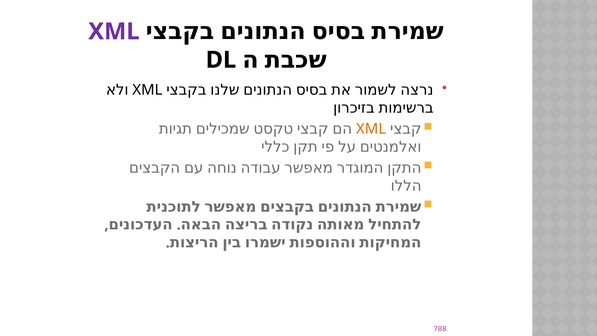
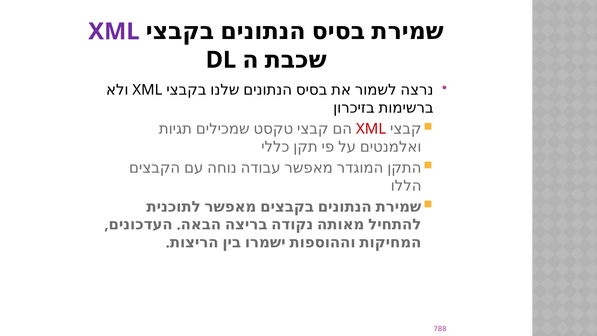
XML colour: orange -> red (371, 129)
